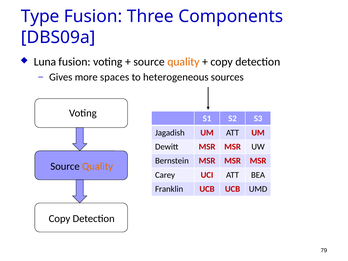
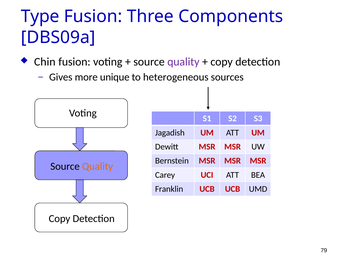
Luna: Luna -> Chin (45, 62)
quality colour: orange -> purple (183, 62)
spaces: spaces -> unique (115, 77)
